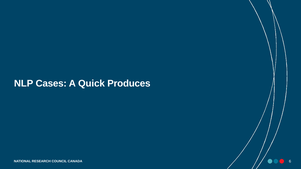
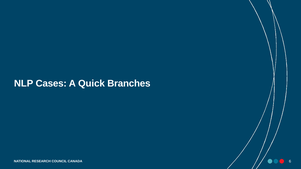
Produces: Produces -> Branches (129, 84)
